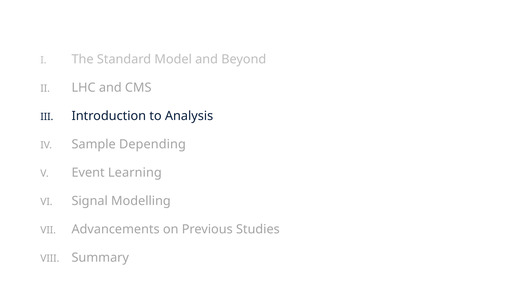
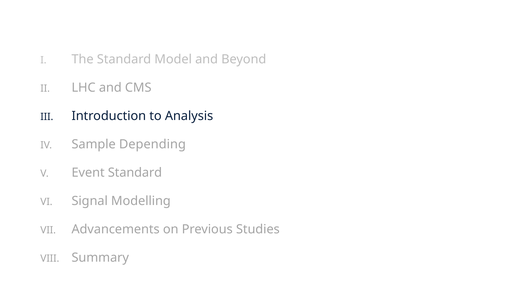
Event Learning: Learning -> Standard (135, 173)
